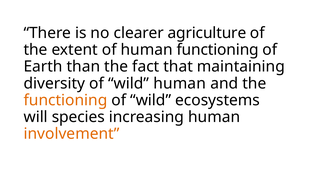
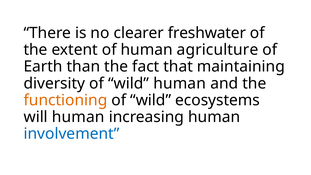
agriculture: agriculture -> freshwater (207, 33)
human functioning: functioning -> agriculture (218, 50)
will species: species -> human (78, 117)
involvement colour: orange -> blue (72, 134)
